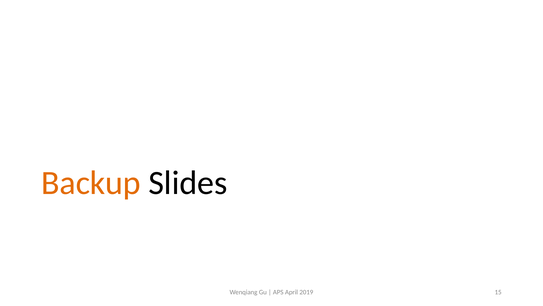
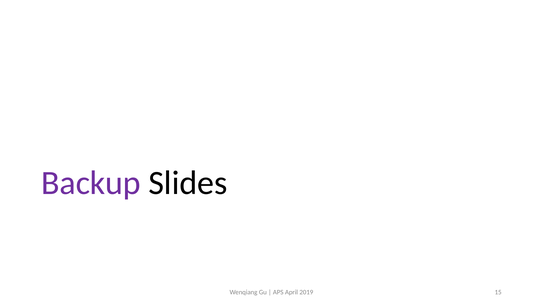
Backup colour: orange -> purple (91, 183)
